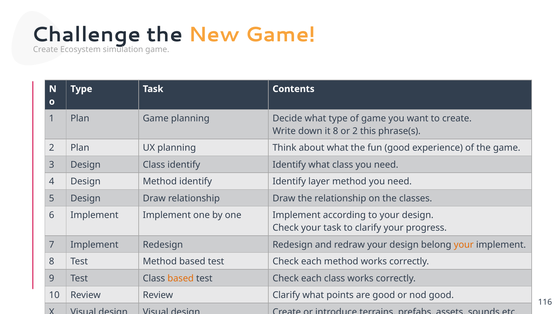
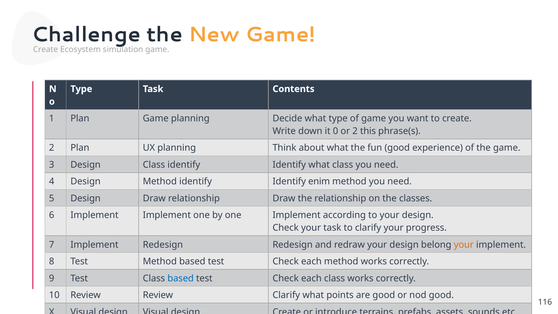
it 8: 8 -> 0 (336, 131)
layer: layer -> enim (319, 181)
based colour: orange -> blue (181, 278)
